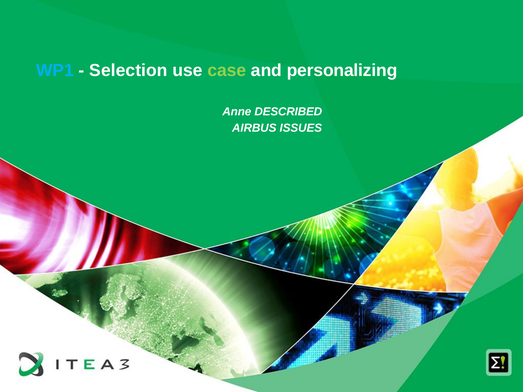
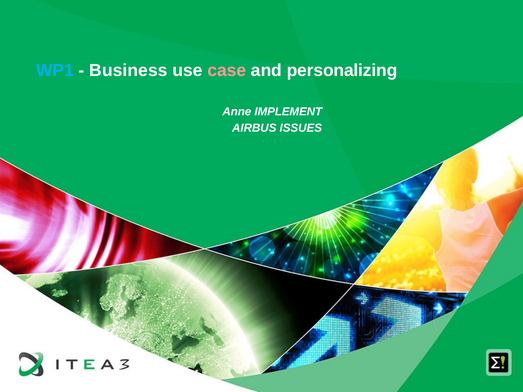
Selection: Selection -> Business (128, 70)
case colour: light green -> pink (227, 70)
DESCRIBED: DESCRIBED -> IMPLEMENT (288, 112)
